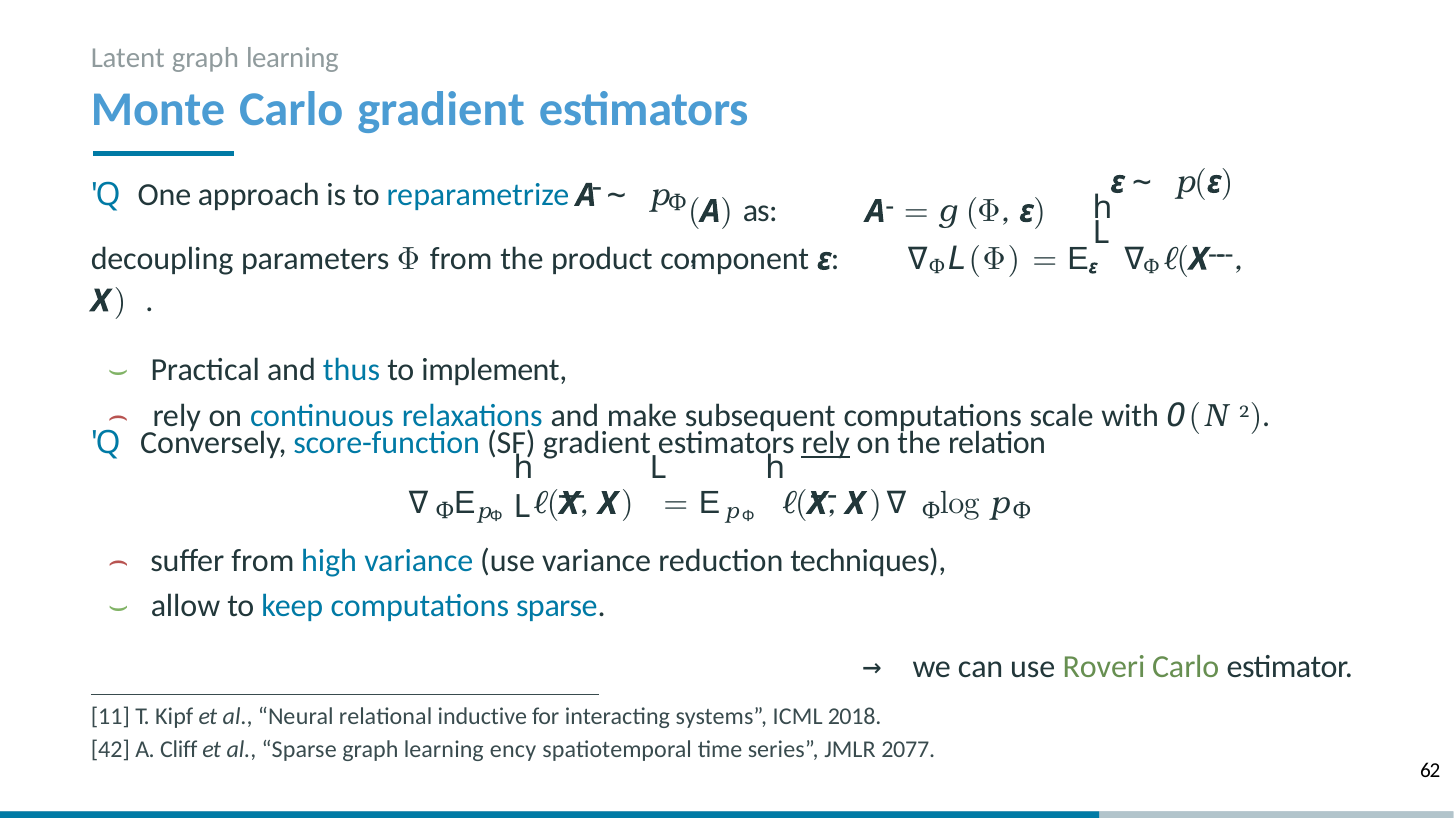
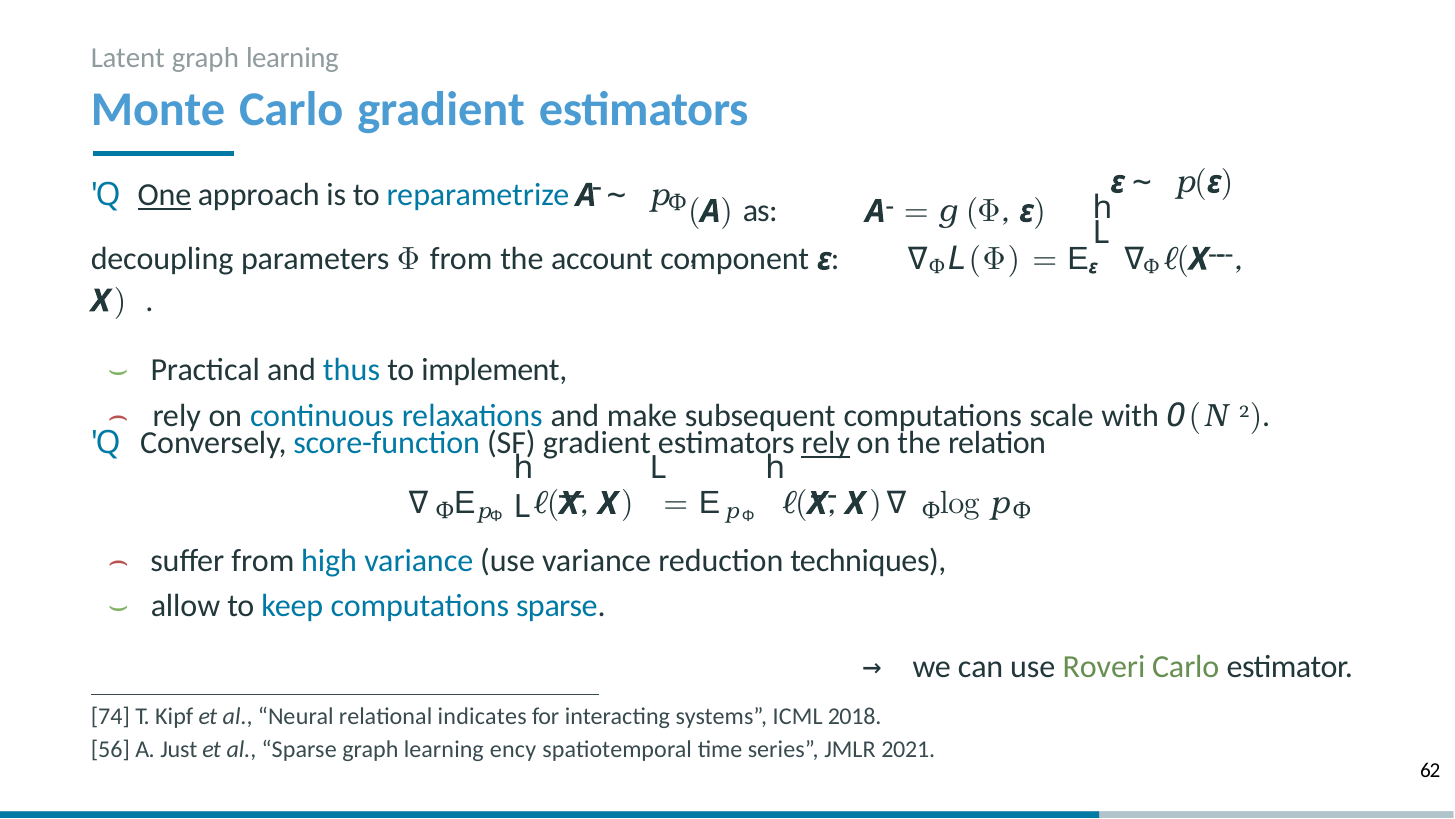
One underline: none -> present (165, 195)
product: product -> account (602, 259)
11: 11 -> 74 (110, 717)
inductive: inductive -> indicates (482, 717)
42: 42 -> 56 (110, 749)
Cliff: Cliff -> Just (179, 749)
2077: 2077 -> 2021 (908, 749)
